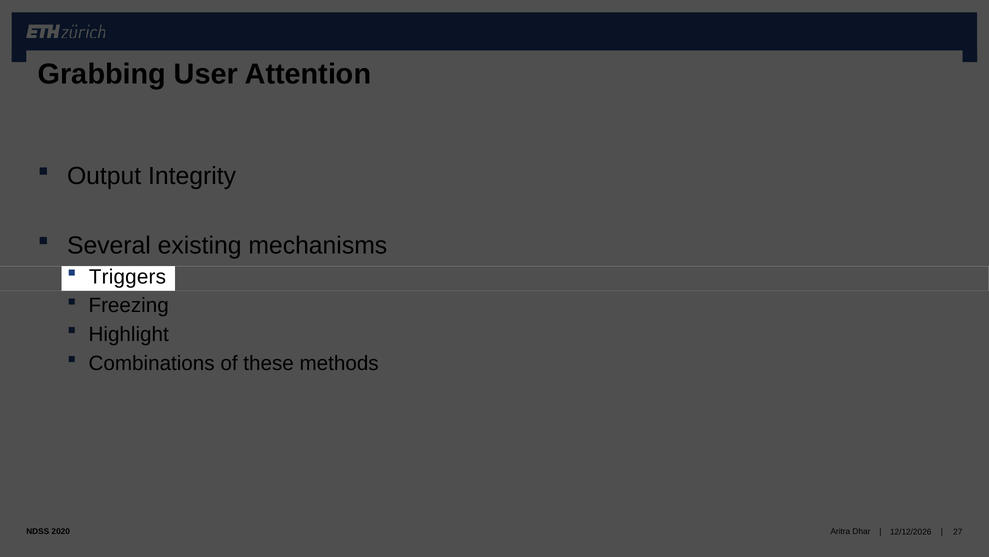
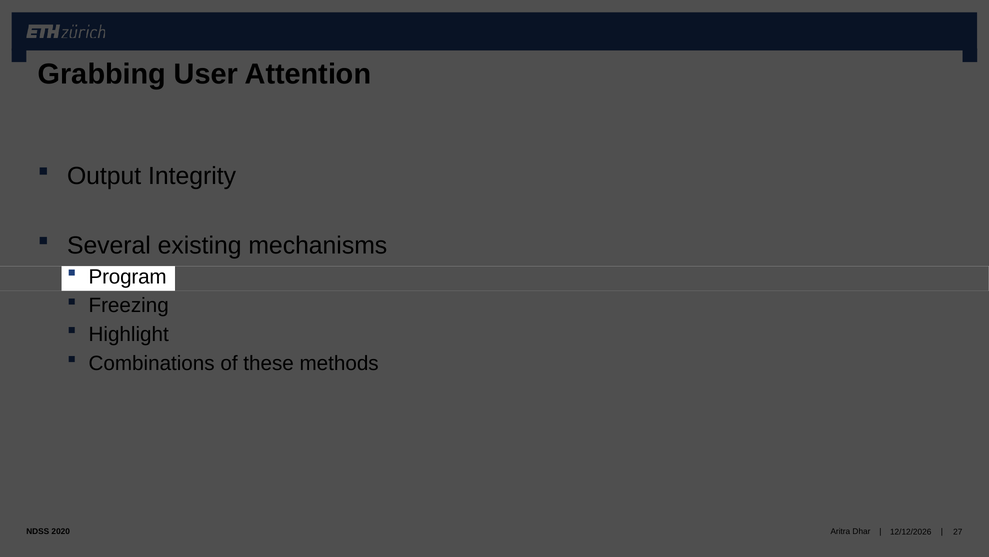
Triggers: Triggers -> Program (128, 276)
